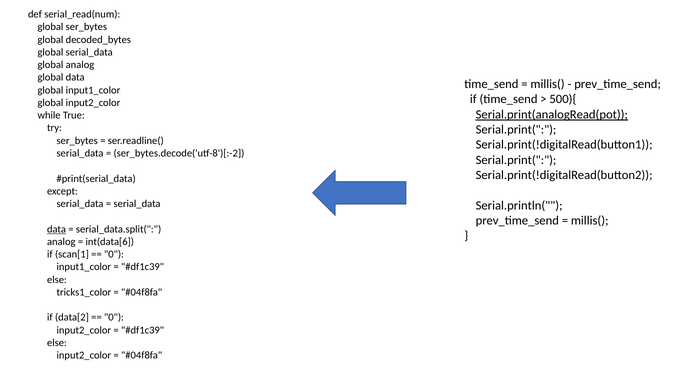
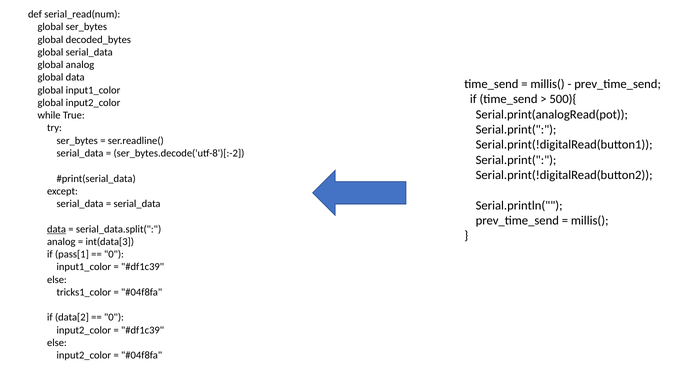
Serial.print(analogRead(pot underline: present -> none (552, 115)
int(data[6: int(data[6 -> int(data[3 (110, 242)
scan[1: scan[1 -> pass[1 (72, 254)
